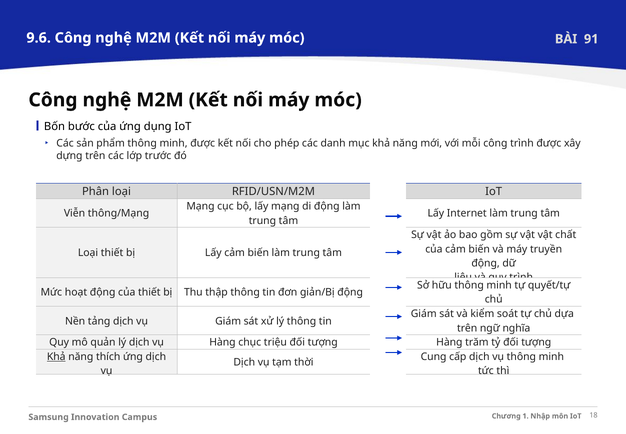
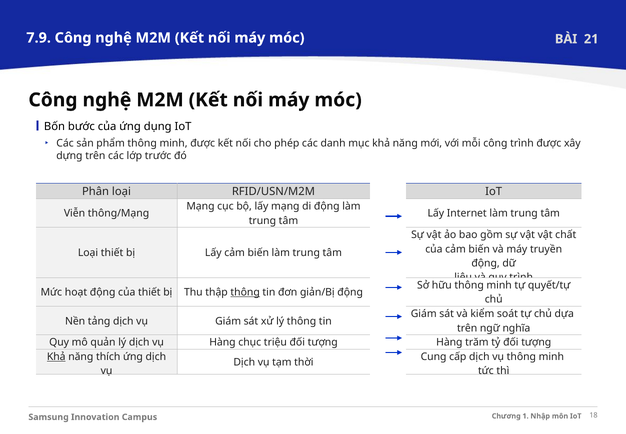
9.6: 9.6 -> 7.9 (39, 38)
91: 91 -> 21 (591, 39)
thông underline: none -> present (245, 292)
